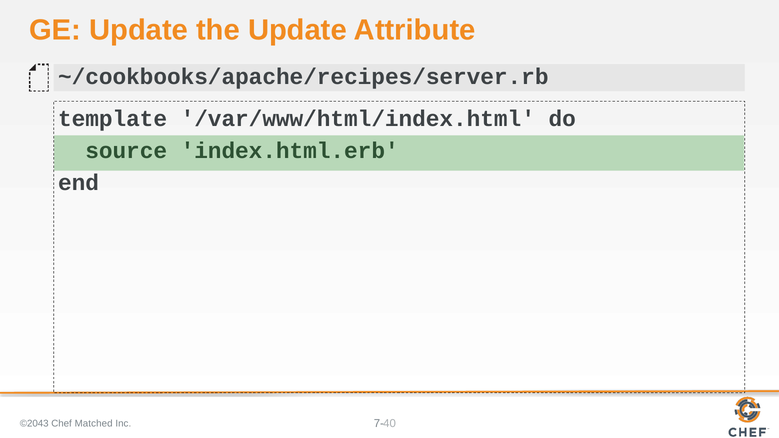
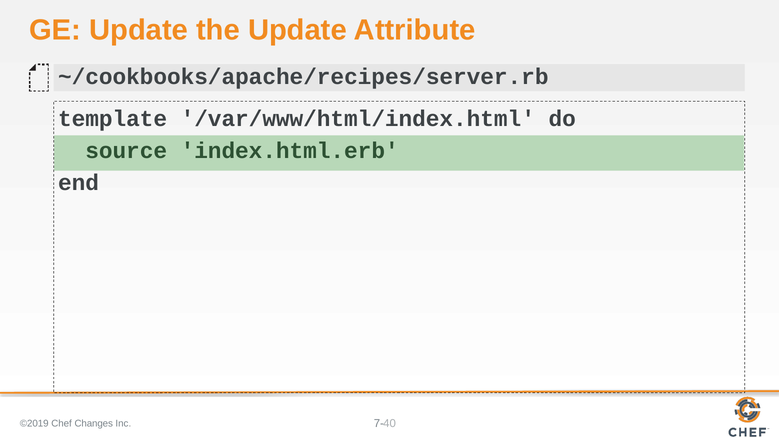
©2043: ©2043 -> ©2019 (34, 424)
Matched: Matched -> Changes (94, 424)
